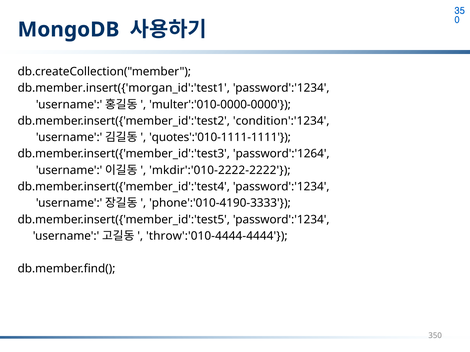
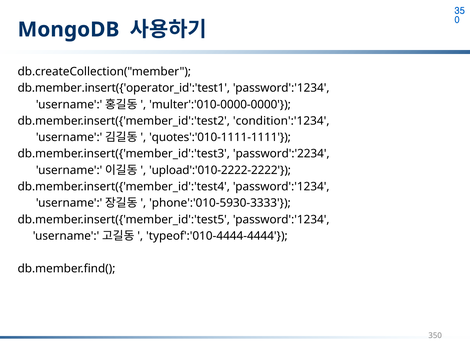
db.member.insert({'morgan_id':'test1: db.member.insert({'morgan_id':'test1 -> db.member.insert({'operator_id':'test1 (124, 88)
password':'1264: password':'1264 -> password':'2234 (281, 154)
mkdir':'010-2222-2222: mkdir':'010-2222-2222 -> upload':'010-2222-2222 (220, 170)
phone':'010-4190-3333: phone':'010-4190-3333 -> phone':'010-5930-3333 (220, 203)
throw':'010-4444-4444: throw':'010-4444-4444 -> typeof':'010-4444-4444 (217, 236)
